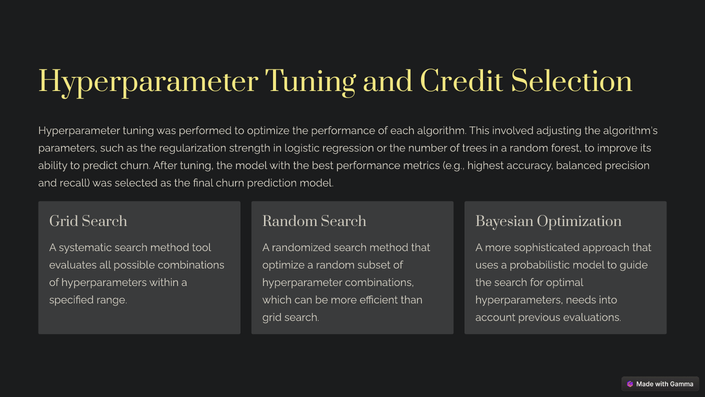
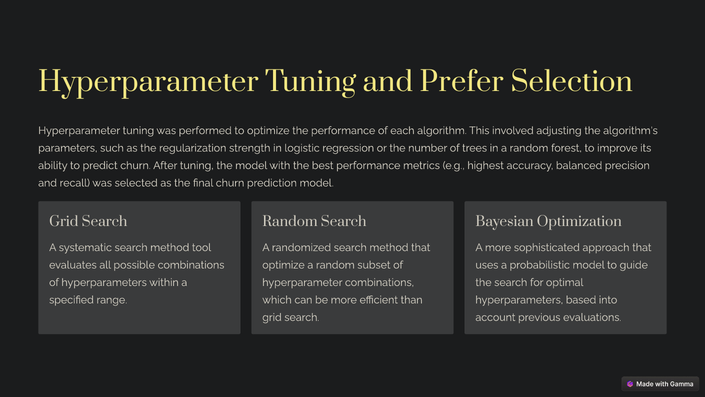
Credit: Credit -> Prefer (462, 82)
needs: needs -> based (581, 300)
